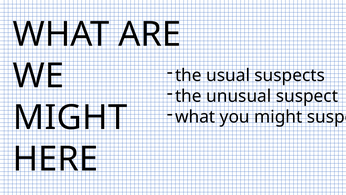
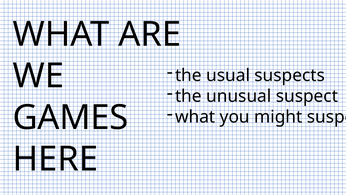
MIGHT: MIGHT -> GAMES (70, 117)
